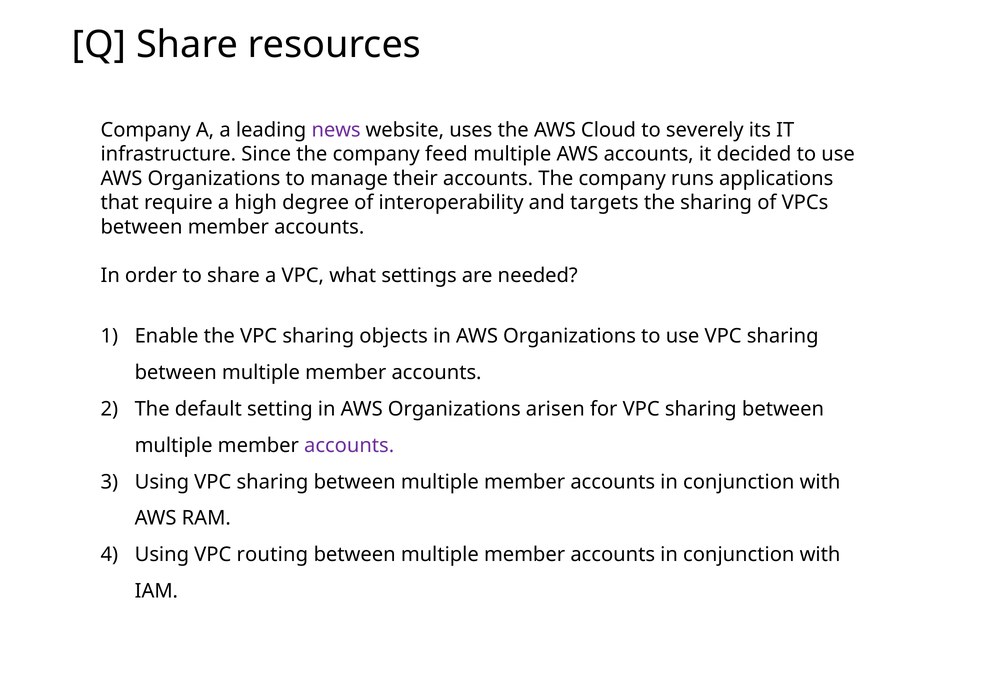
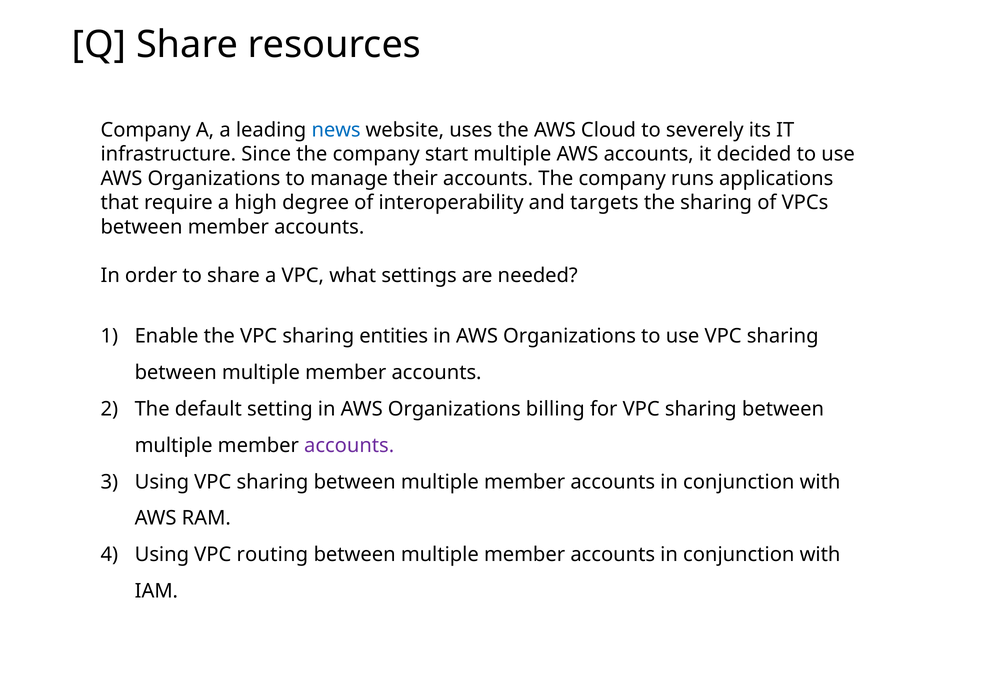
news colour: purple -> blue (336, 130)
feed: feed -> start (447, 154)
objects: objects -> entities (394, 336)
arisen: arisen -> billing (555, 409)
